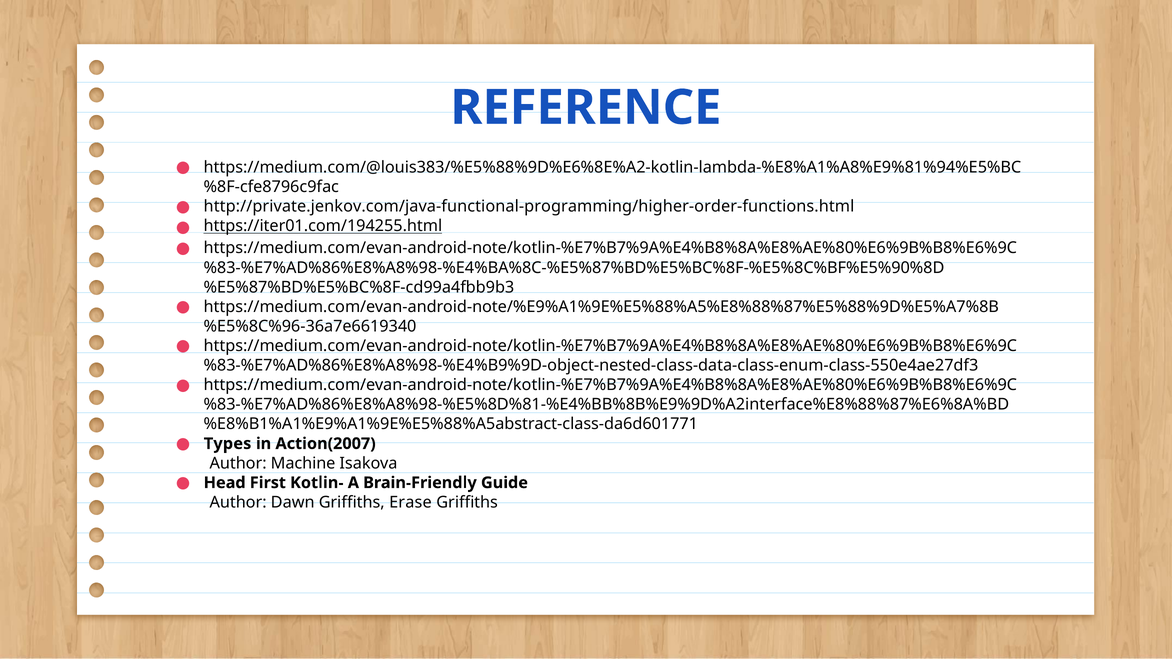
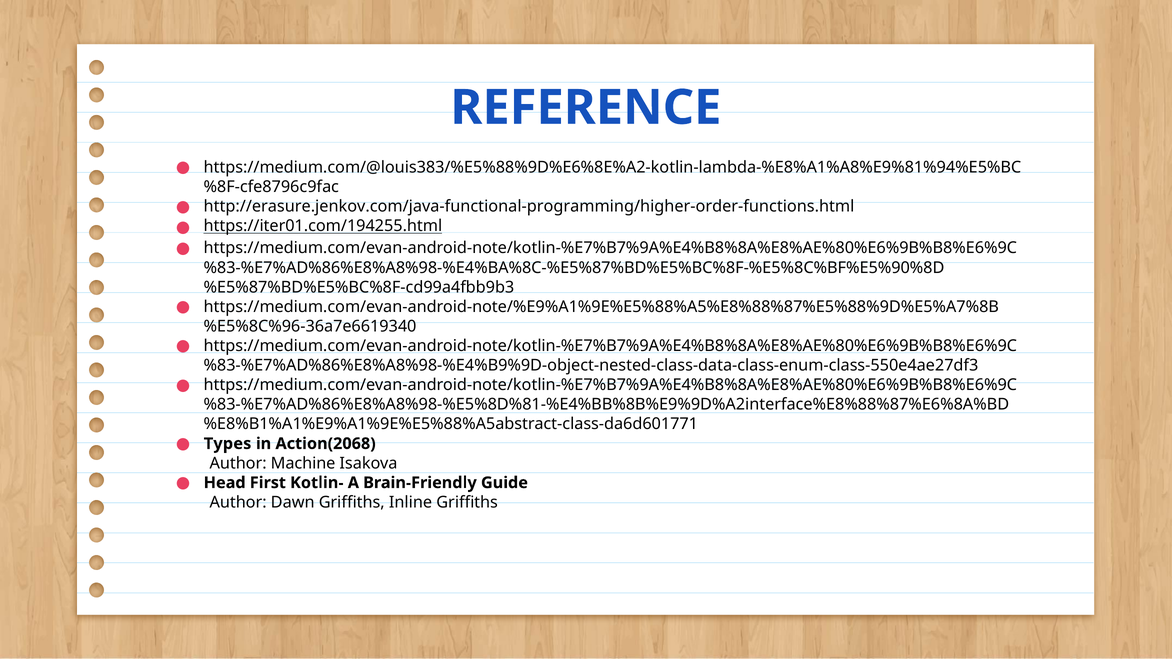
http://private.jenkov.com/java-functional-programming/higher-order-functions.html: http://private.jenkov.com/java-functional-programming/higher-order-functions.html -> http://erasure.jenkov.com/java-functional-programming/higher-order-functions.html (529, 207)
Action(2007: Action(2007 -> Action(2068 (326, 444)
Erase: Erase -> Inline (411, 503)
